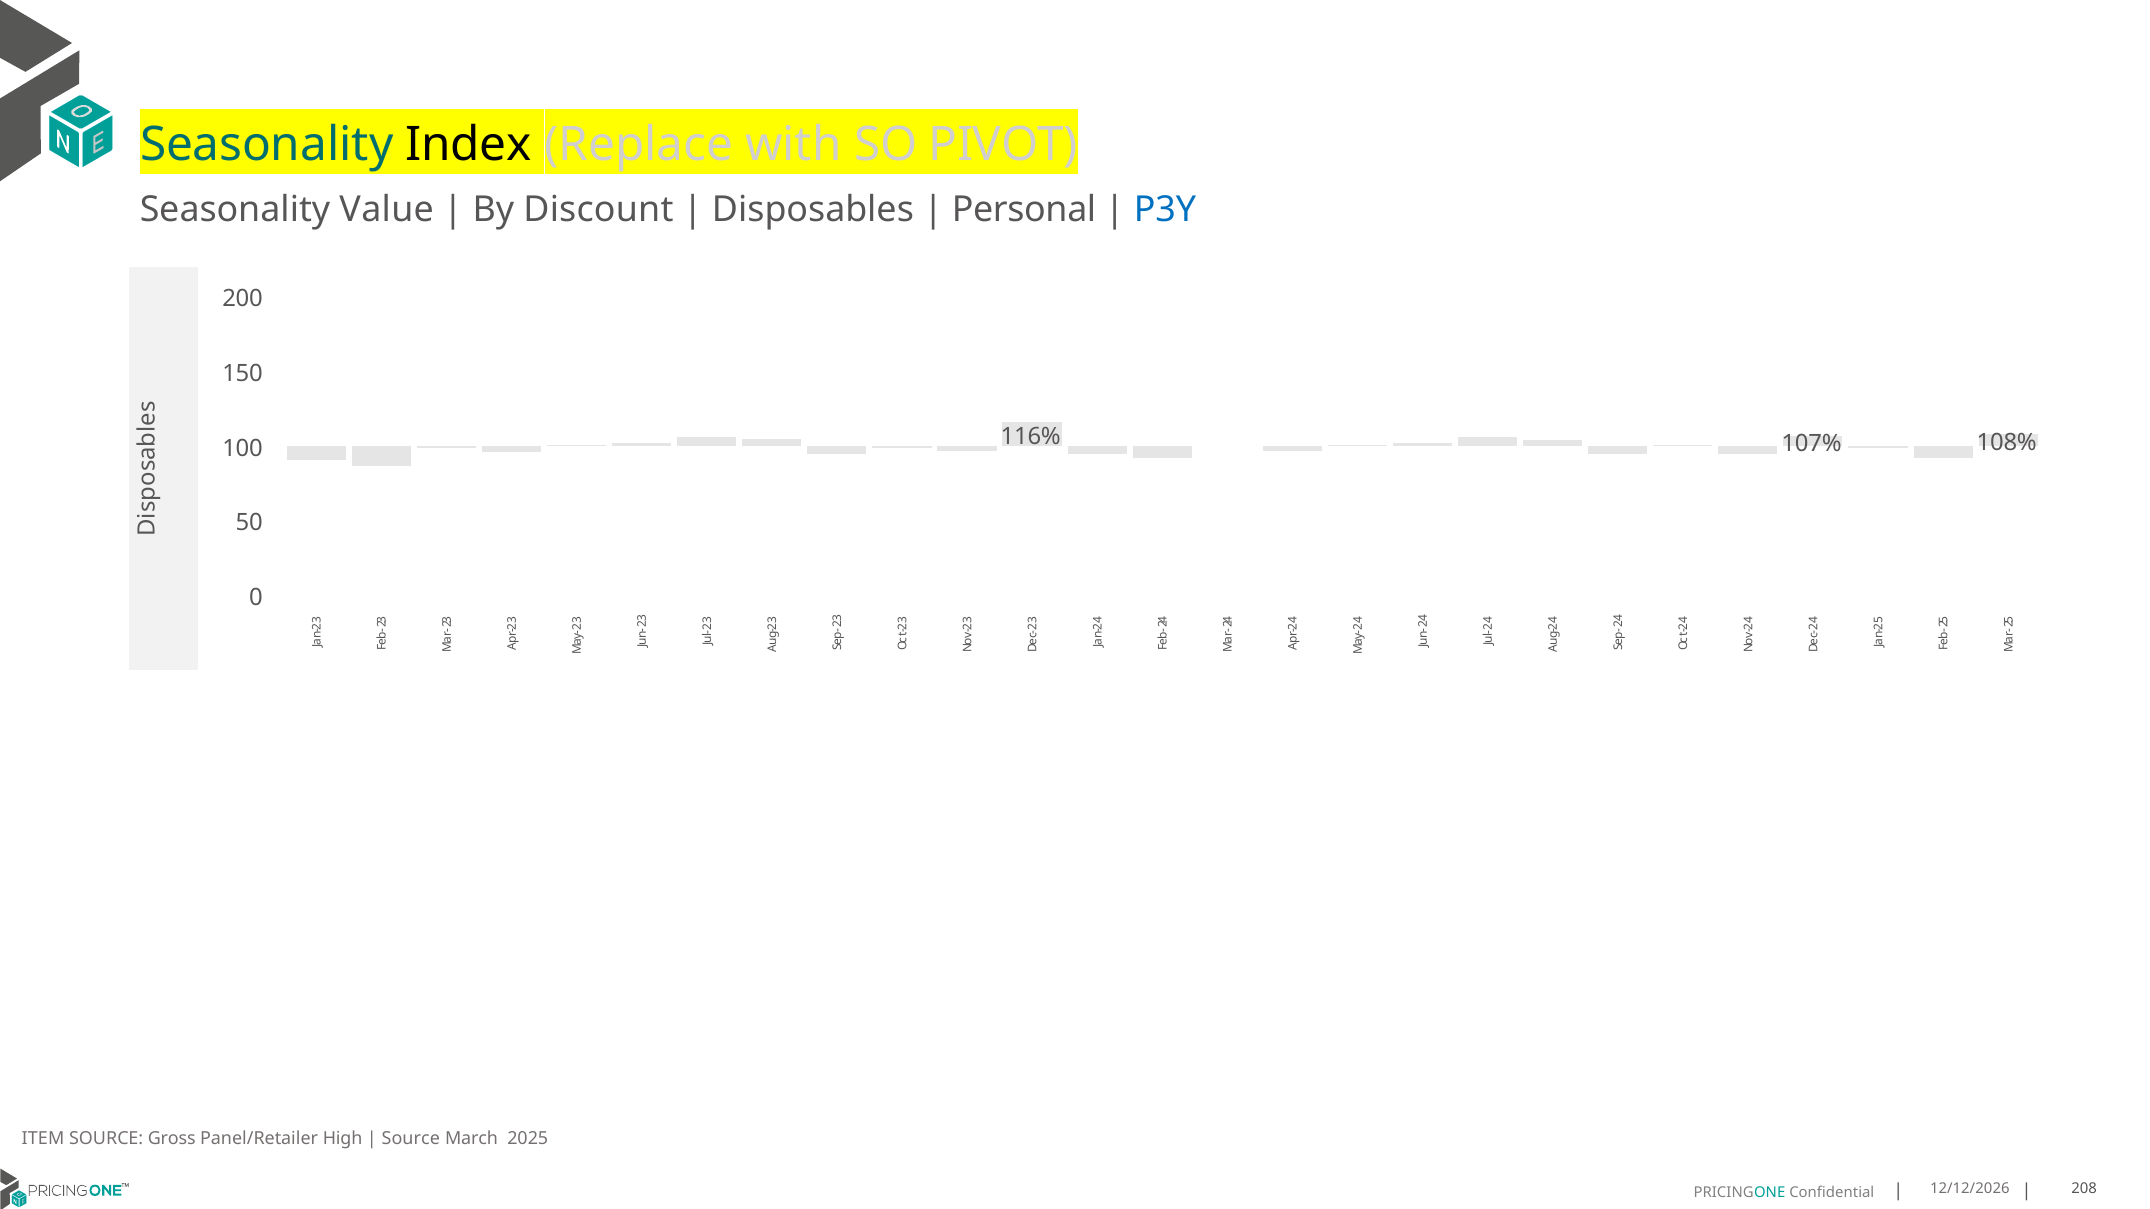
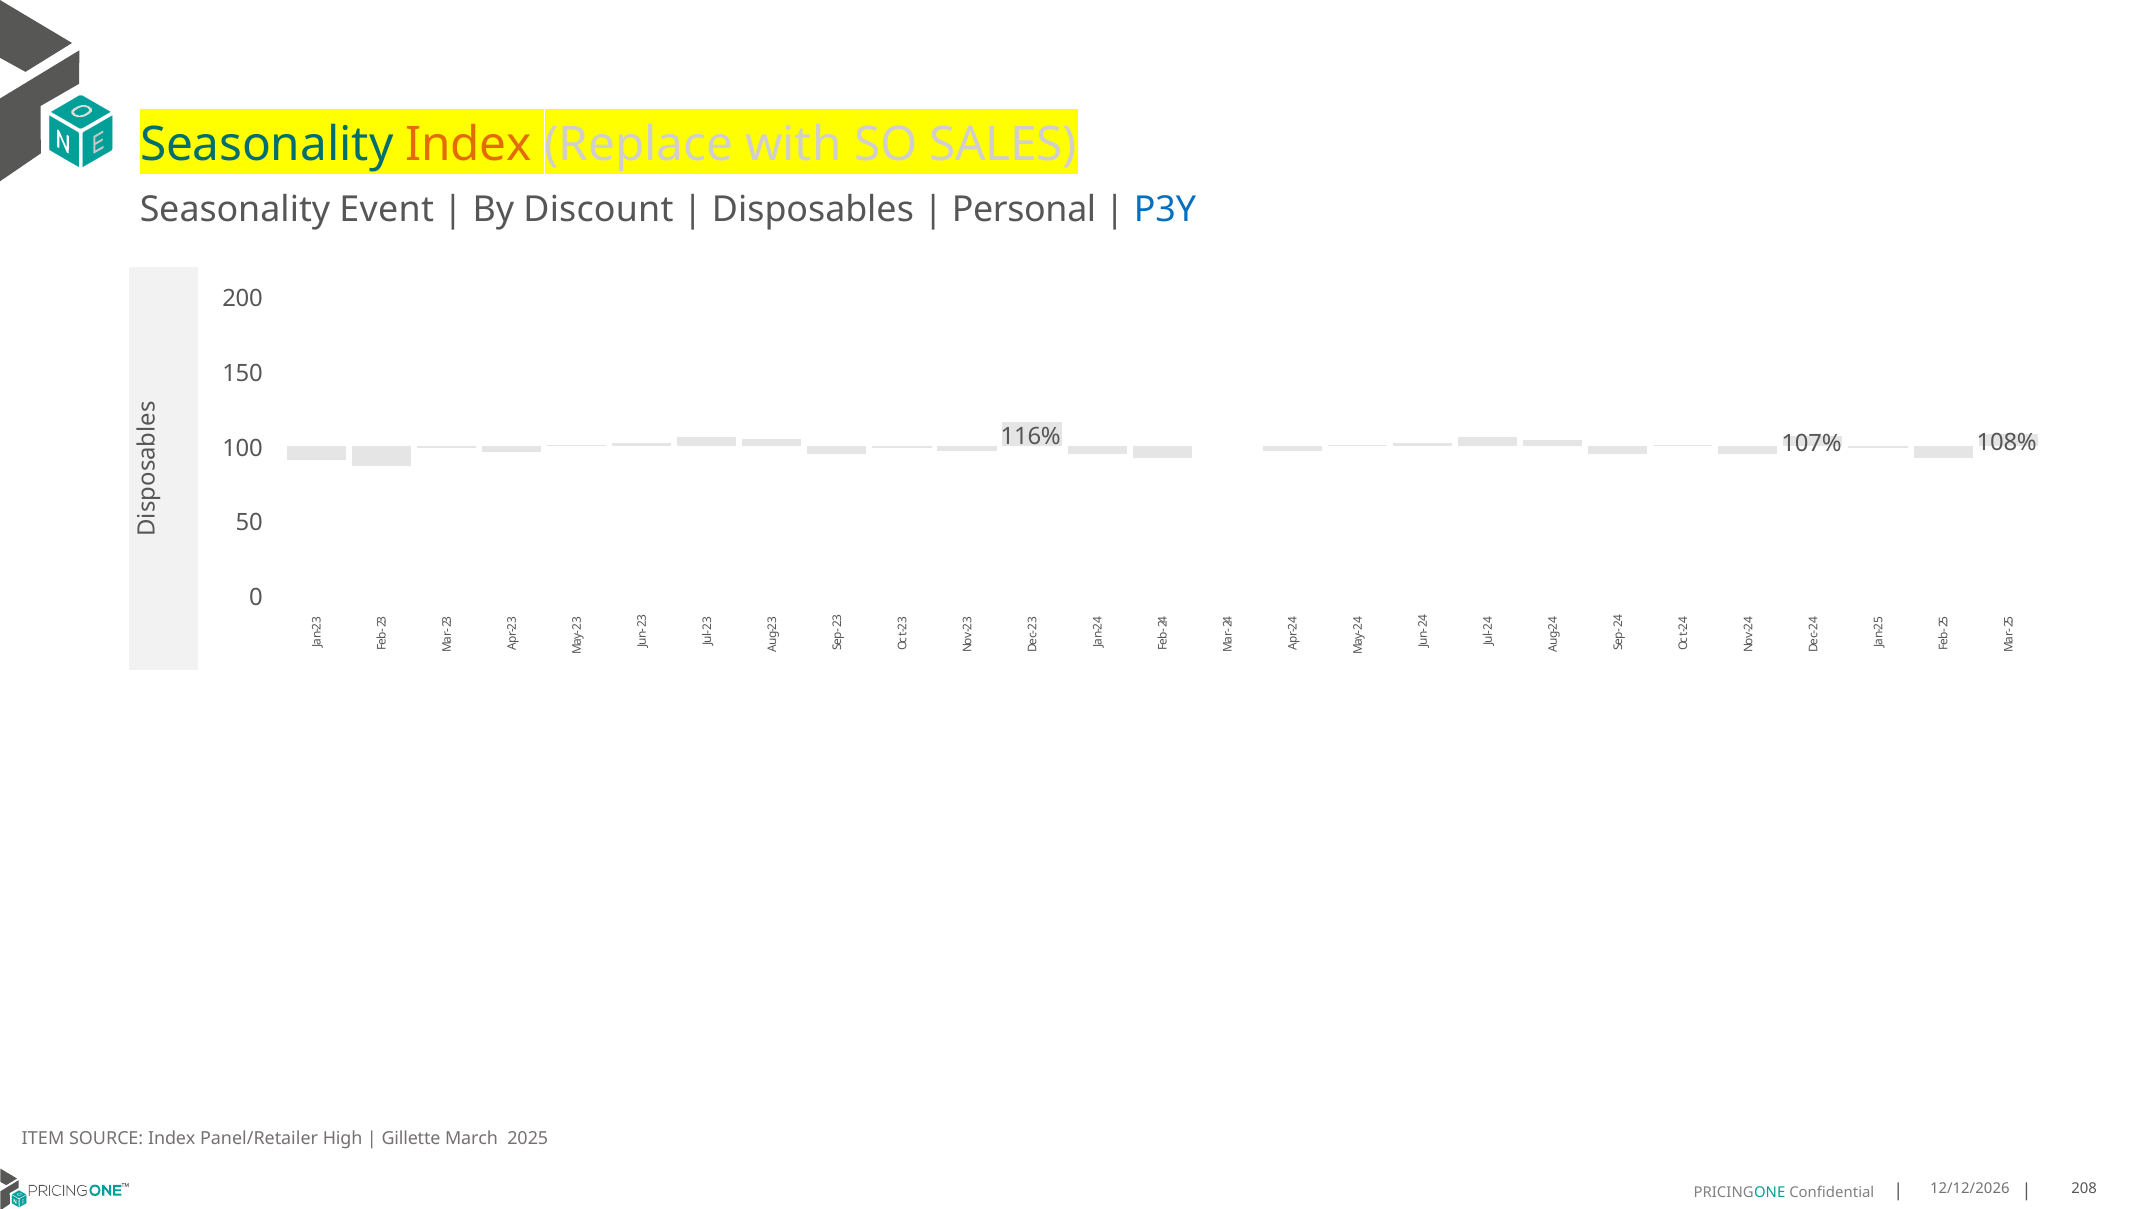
Index colour: black -> orange (469, 144)
PIVOT: PIVOT -> SALES (1003, 144)
Value: Value -> Event (387, 210)
SOURCE Gross: Gross -> Index (172, 1139)
Source: Source -> Gillette (411, 1139)
